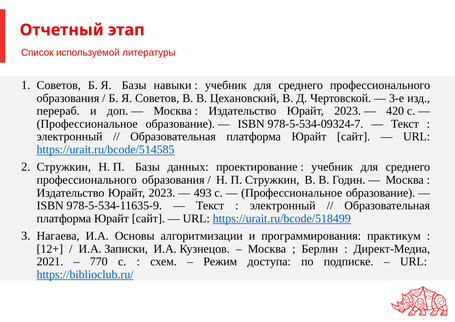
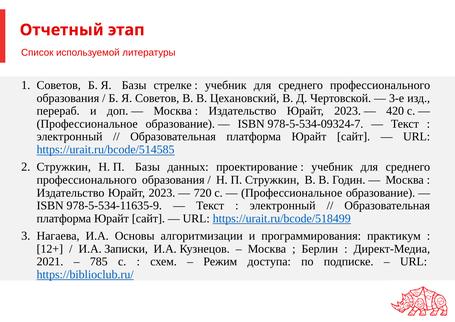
навыки: навыки -> стрелке (173, 85)
493: 493 -> 720 (203, 193)
770: 770 -> 785 (99, 261)
